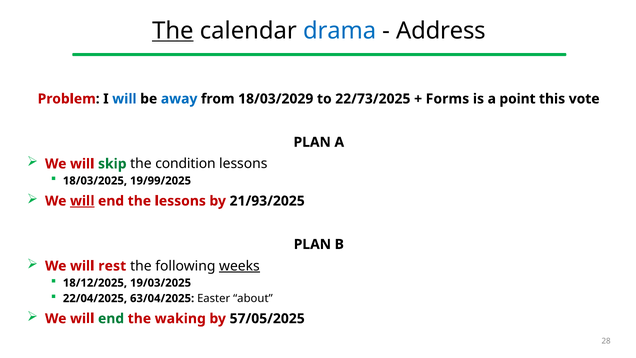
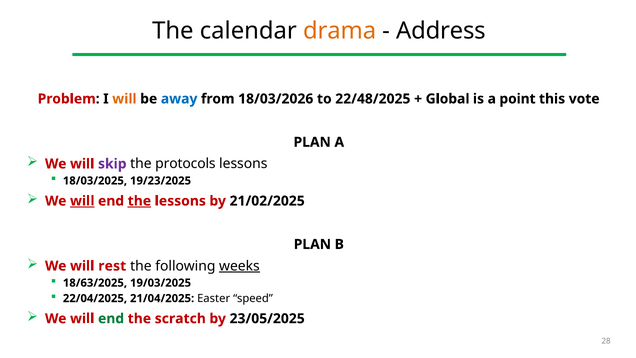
The underline: present -> none (173, 31)
drama colour: blue -> orange (340, 31)
will colour: blue -> orange (124, 99)
18/03/2029: 18/03/2029 -> 18/03/2026 (276, 99)
22/73/2025: 22/73/2025 -> 22/48/2025 (373, 99)
Forms: Forms -> Global (448, 99)
skip colour: green -> purple (112, 164)
condition: condition -> protocols (185, 164)
19/99/2025: 19/99/2025 -> 19/23/2025 (161, 181)
the underline: none -> present (139, 201)
21/93/2025: 21/93/2025 -> 21/02/2025 (267, 201)
18/12/2025: 18/12/2025 -> 18/63/2025 (95, 283)
63/04/2025: 63/04/2025 -> 21/04/2025 (162, 298)
about: about -> speed (253, 298)
waking: waking -> scratch (180, 318)
57/05/2025: 57/05/2025 -> 23/05/2025 (267, 318)
